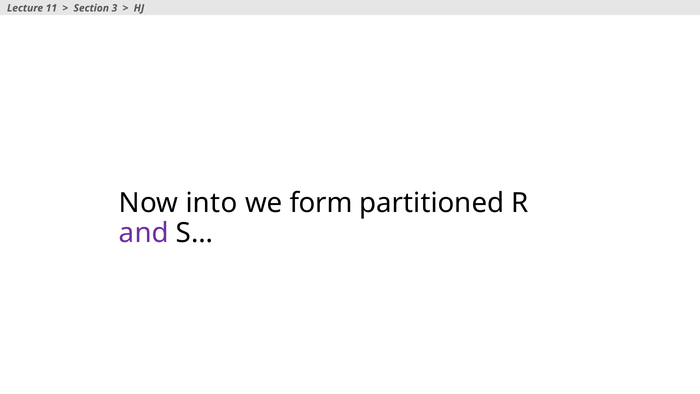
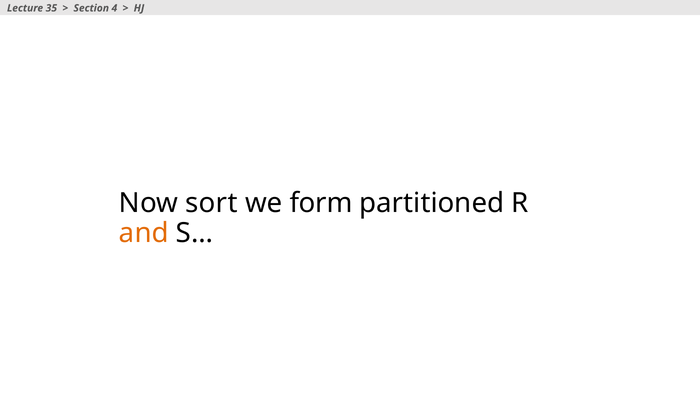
11: 11 -> 35 (51, 8)
3: 3 -> 4 (114, 8)
into: into -> sort (211, 203)
and colour: purple -> orange (144, 233)
